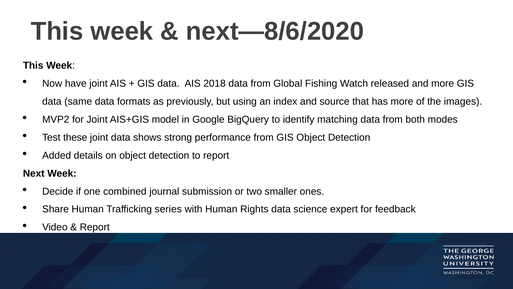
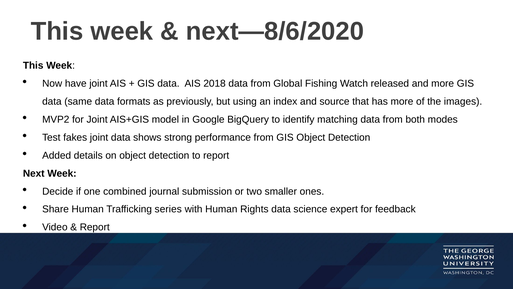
these: these -> fakes (75, 137)
